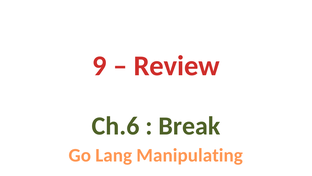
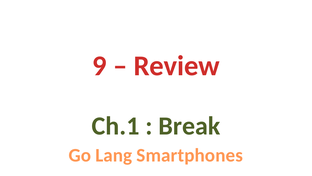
Ch.6: Ch.6 -> Ch.1 (116, 126)
Manipulating: Manipulating -> Smartphones (190, 155)
